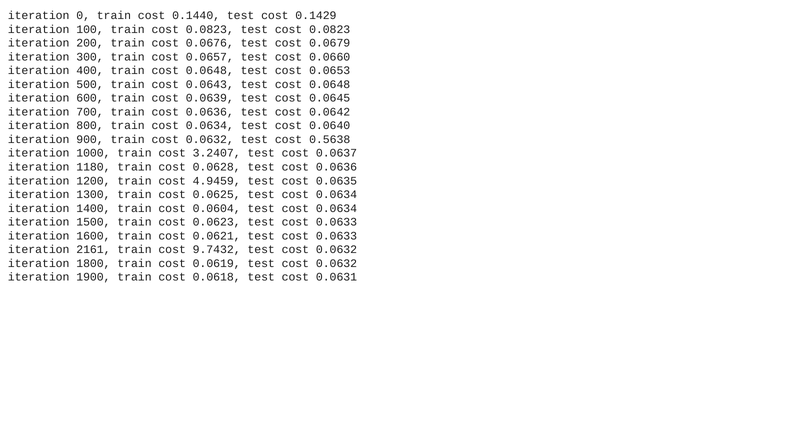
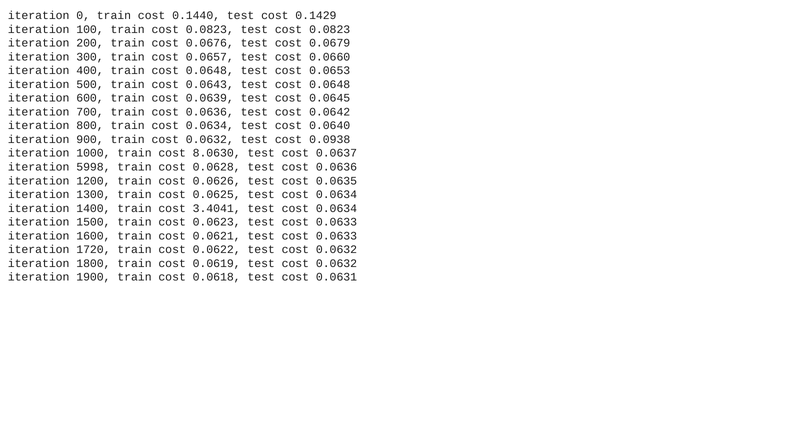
0.5638: 0.5638 -> 0.0938 (330, 140)
3.2407: 3.2407 -> 8.0630 (217, 153)
1180: 1180 -> 5998 (93, 167)
4.9459: 4.9459 -> 0.0626 (217, 181)
0.0604: 0.0604 -> 3.4041 (217, 208)
2161: 2161 -> 1720 (93, 250)
9.7432: 9.7432 -> 0.0622 (217, 250)
